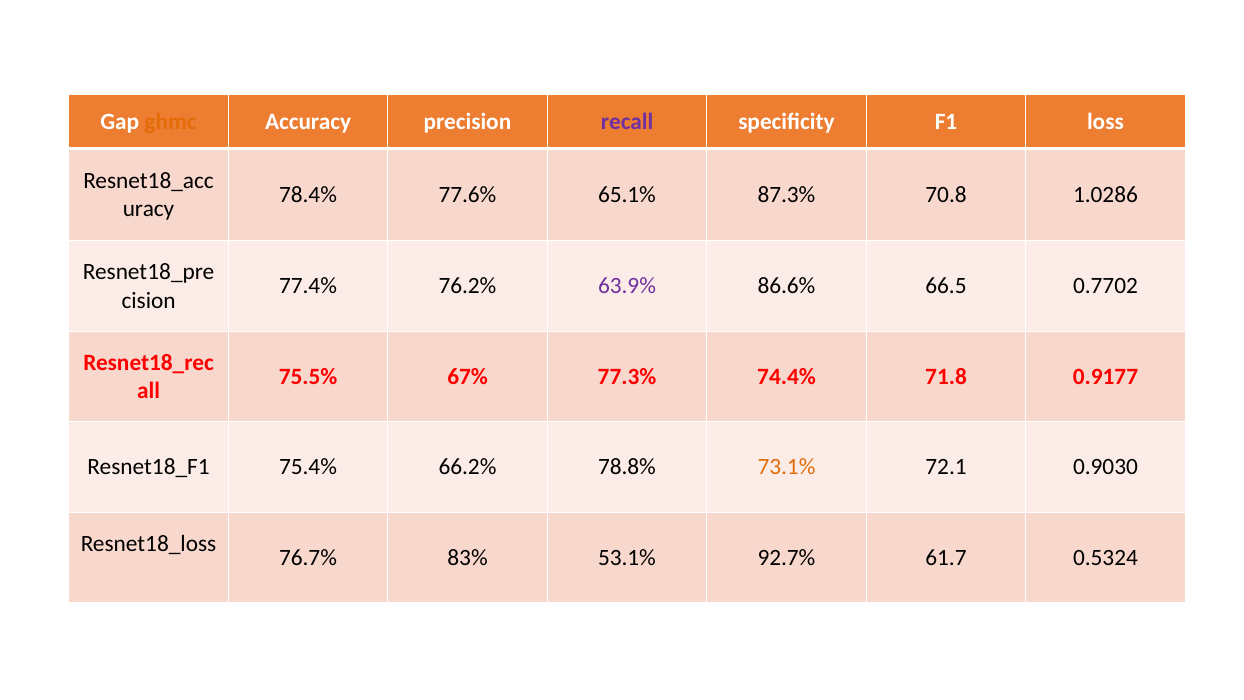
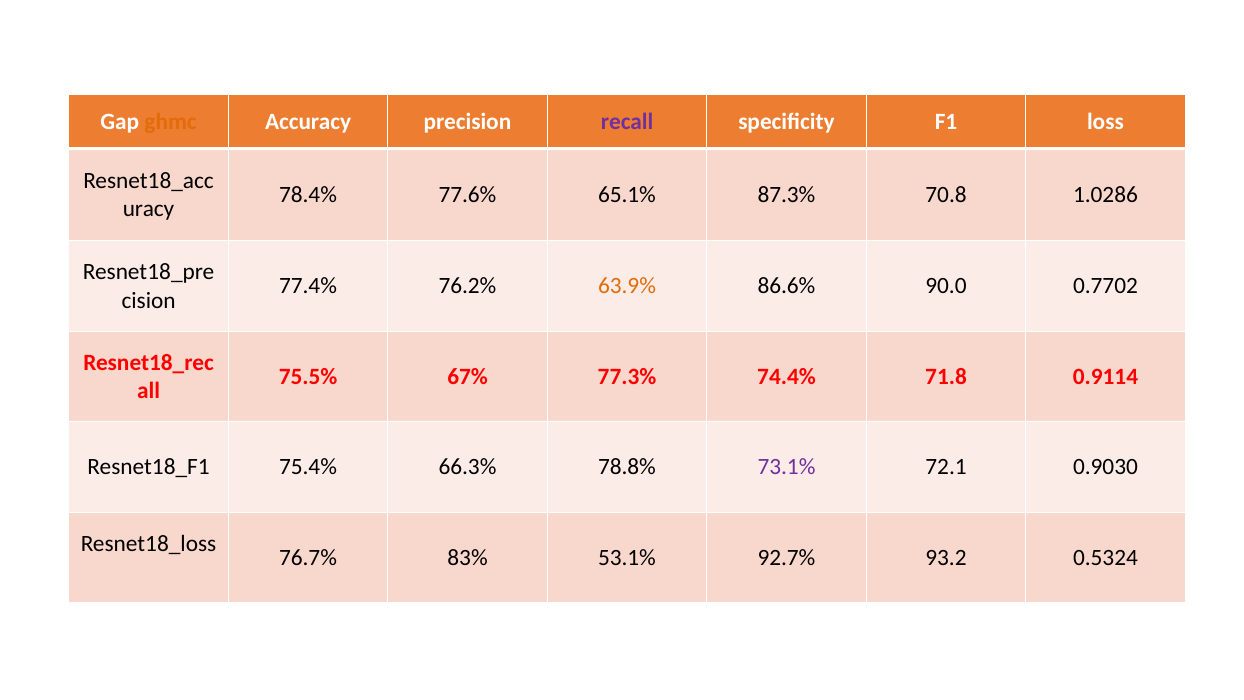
63.9% colour: purple -> orange (627, 286)
66.5: 66.5 -> 90.0 (946, 286)
0.9177: 0.9177 -> 0.9114 (1105, 377)
66.2%: 66.2% -> 66.3% (468, 467)
73.1% colour: orange -> purple (786, 467)
61.7: 61.7 -> 93.2 (946, 558)
